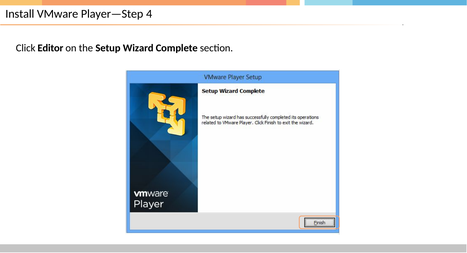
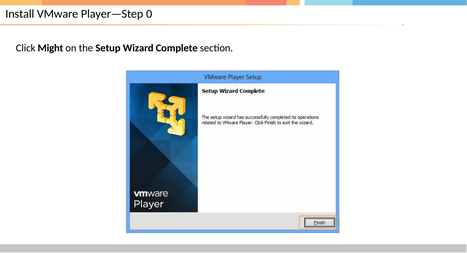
4: 4 -> 0 (149, 14)
Editor: Editor -> Might (50, 48)
